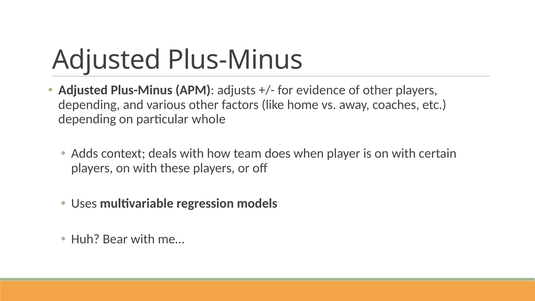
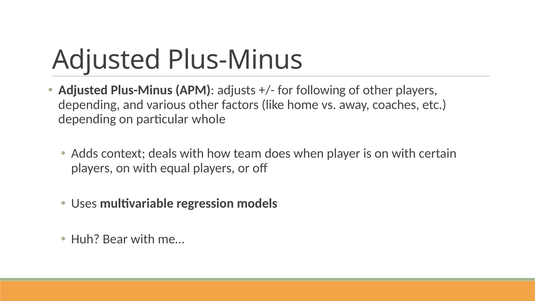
evidence: evidence -> following (321, 90)
these: these -> equal (175, 168)
